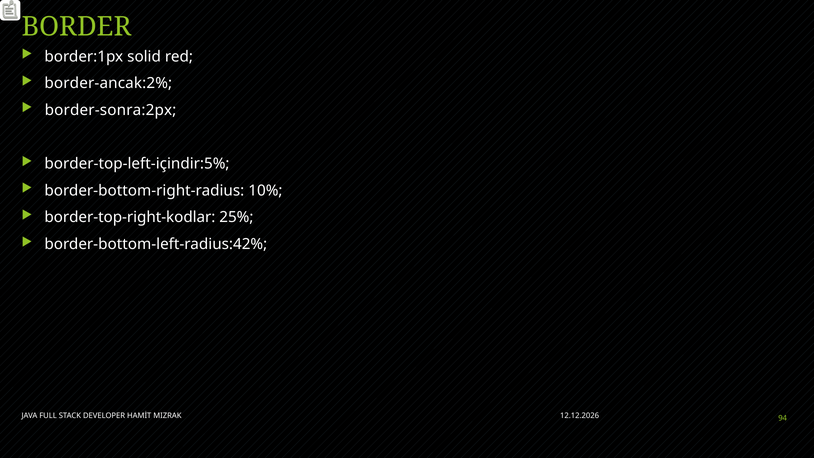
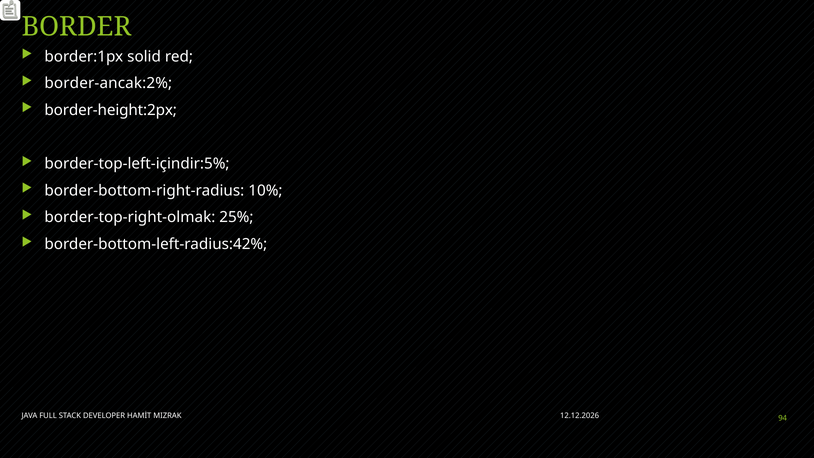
border-sonra:2px: border-sonra:2px -> border-height:2px (111, 110)
border-top-right-kodlar: border-top-right-kodlar -> border-top-right-olmak (130, 217)
